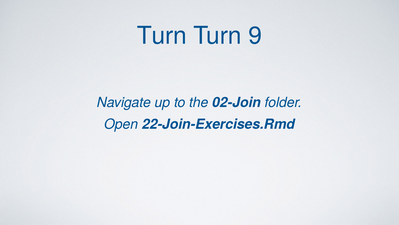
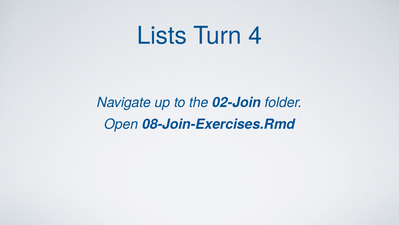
Turn: Turn -> Lists (162, 36)
9: 9 -> 4 (255, 36)
22-Join-Exercises.Rmd: 22-Join-Exercises.Rmd -> 08-Join-Exercises.Rmd (218, 124)
